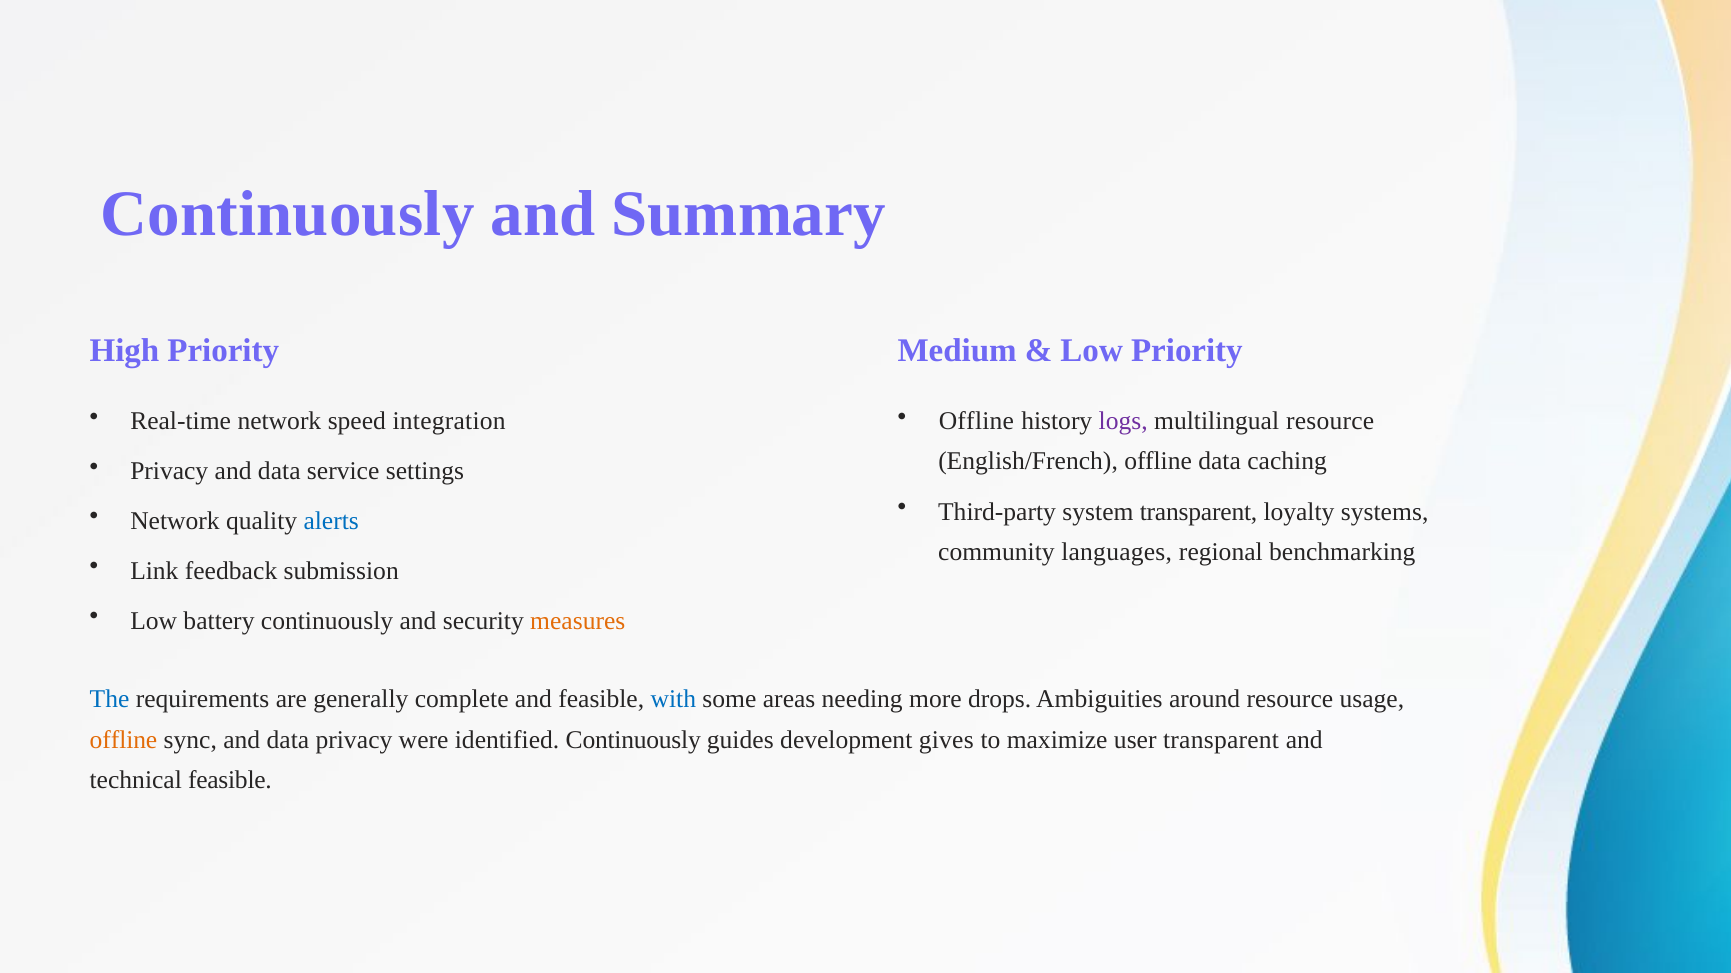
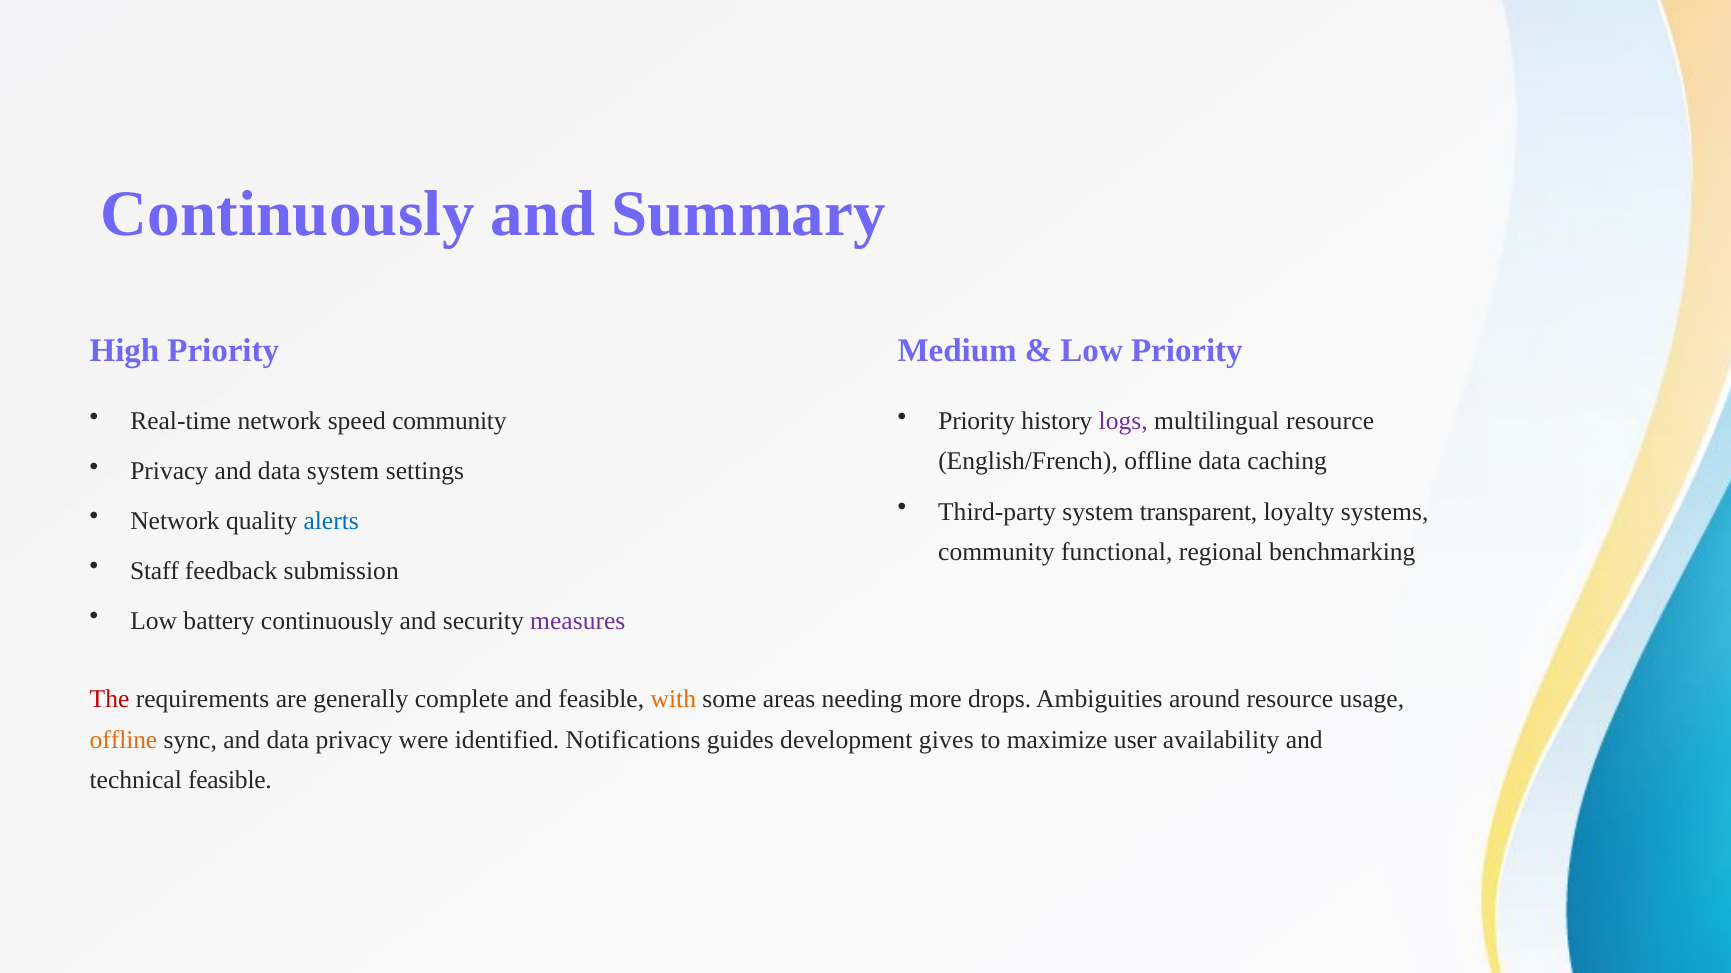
speed integration: integration -> community (449, 421)
Offline: Offline -> Priority (977, 421)
data service: service -> system (343, 471)
languages: languages -> functional (1117, 553)
Link: Link -> Staff (155, 571)
measures colour: orange -> purple (578, 621)
The colour: blue -> red (110, 700)
with colour: blue -> orange (673, 700)
identified Continuously: Continuously -> Notifications (633, 740)
user transparent: transparent -> availability (1221, 740)
